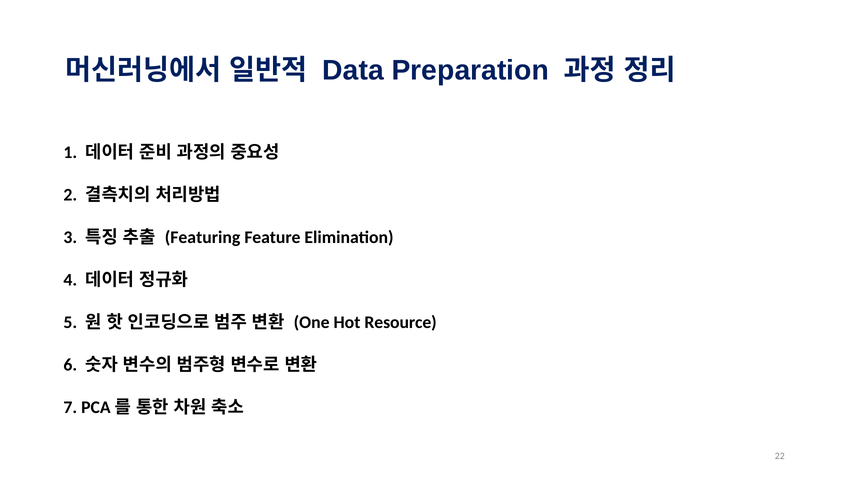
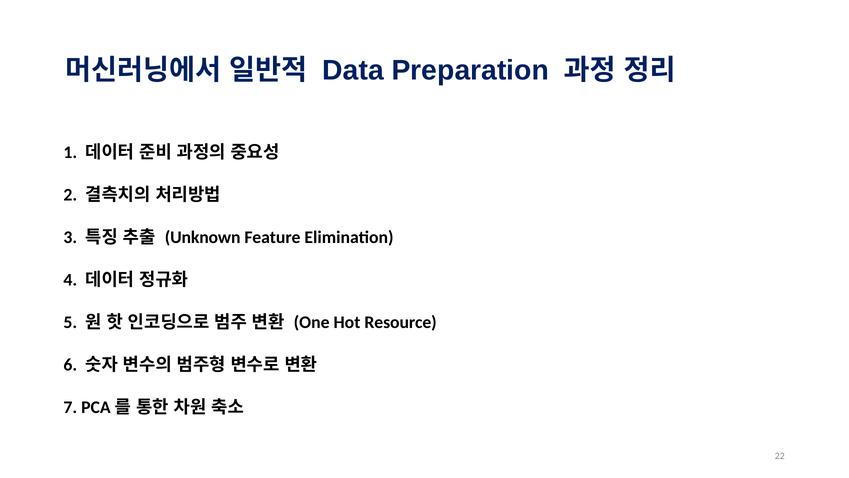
Featuring: Featuring -> Unknown (203, 237)
